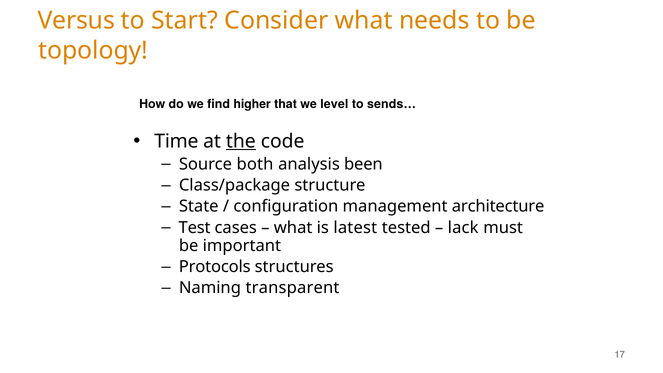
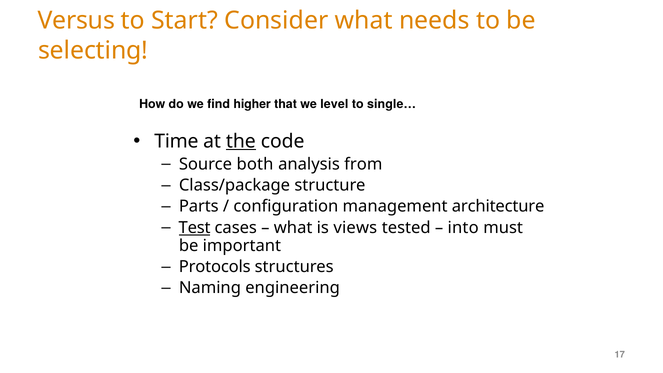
topology: topology -> selecting (93, 51)
sends…: sends… -> single… (391, 104)
been: been -> from (363, 164)
State: State -> Parts (199, 206)
Test underline: none -> present (195, 228)
latest: latest -> views (355, 228)
lack: lack -> into (463, 228)
transparent: transparent -> engineering (293, 288)
